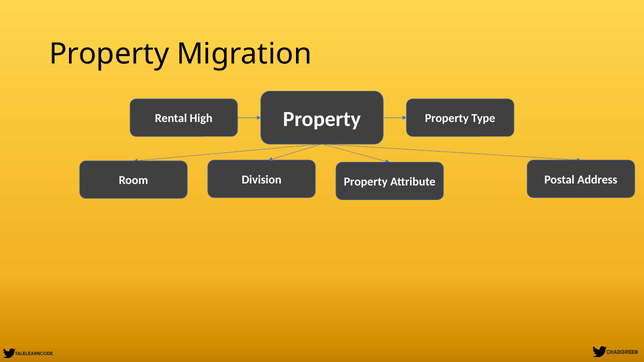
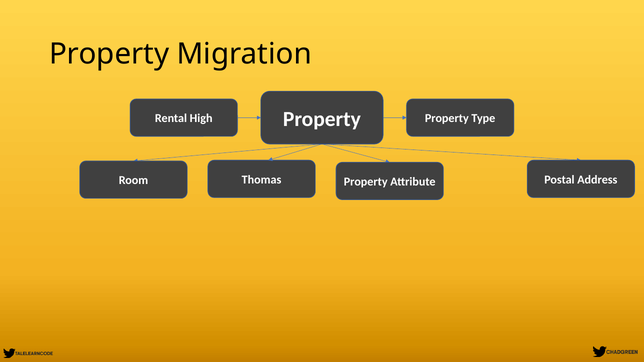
Division: Division -> Thomas (262, 180)
